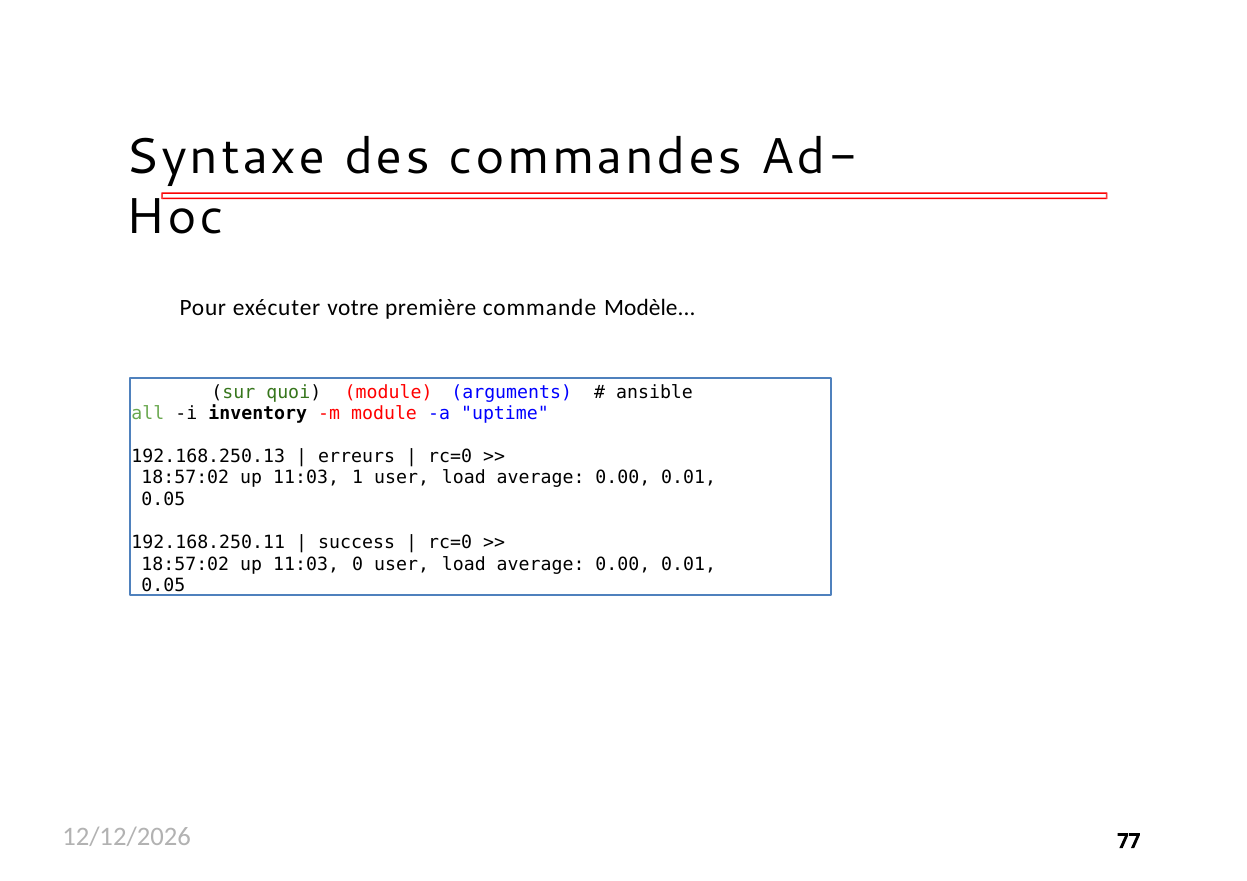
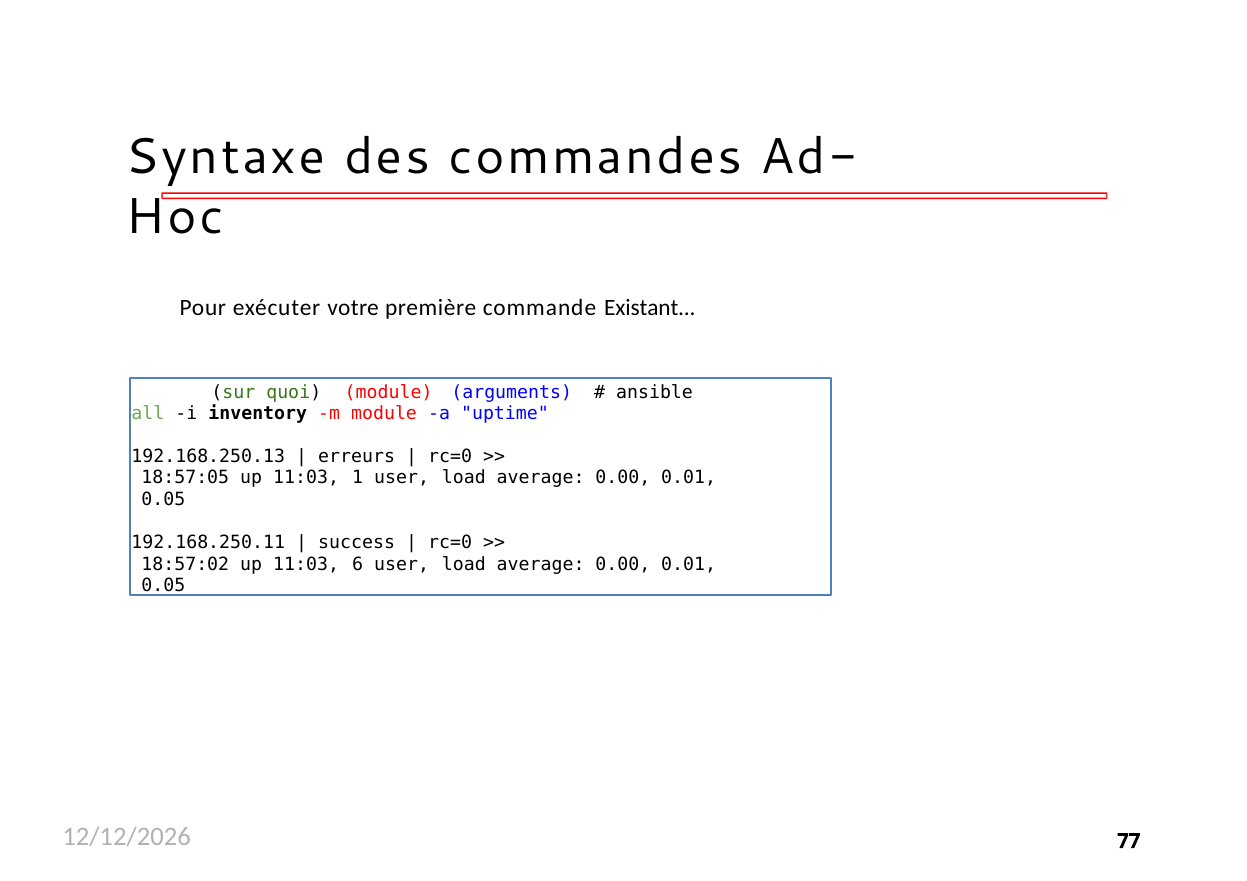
Modèle: Modèle -> Existant (650, 308)
18:57:02: 18:57:02 -> 18:57:05 (185, 478)
0: 0 -> 6 (358, 564)
